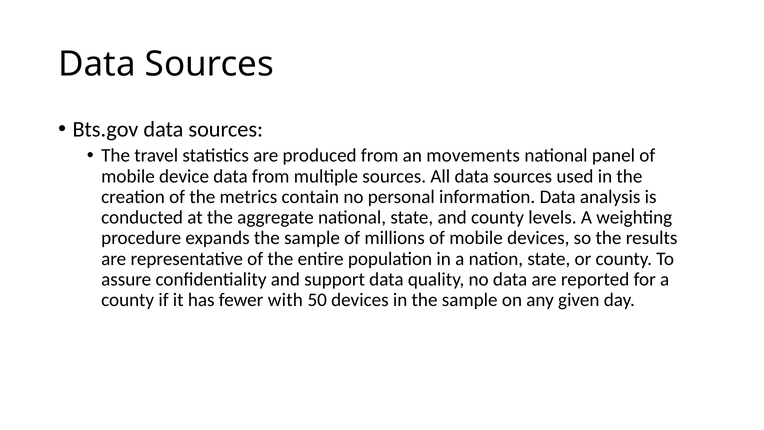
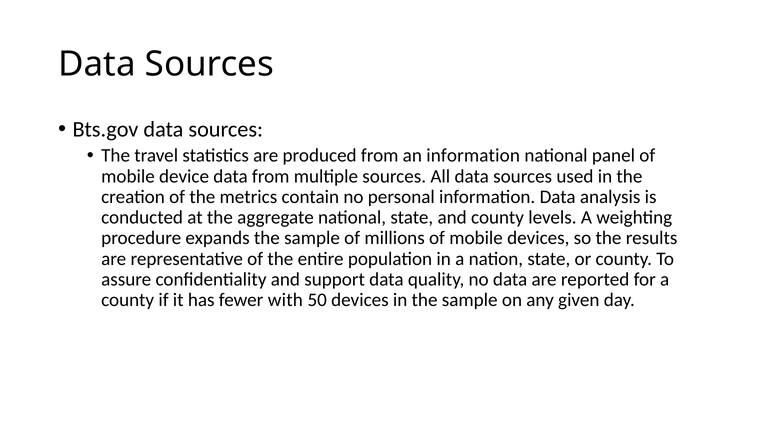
an movements: movements -> information (473, 156)
